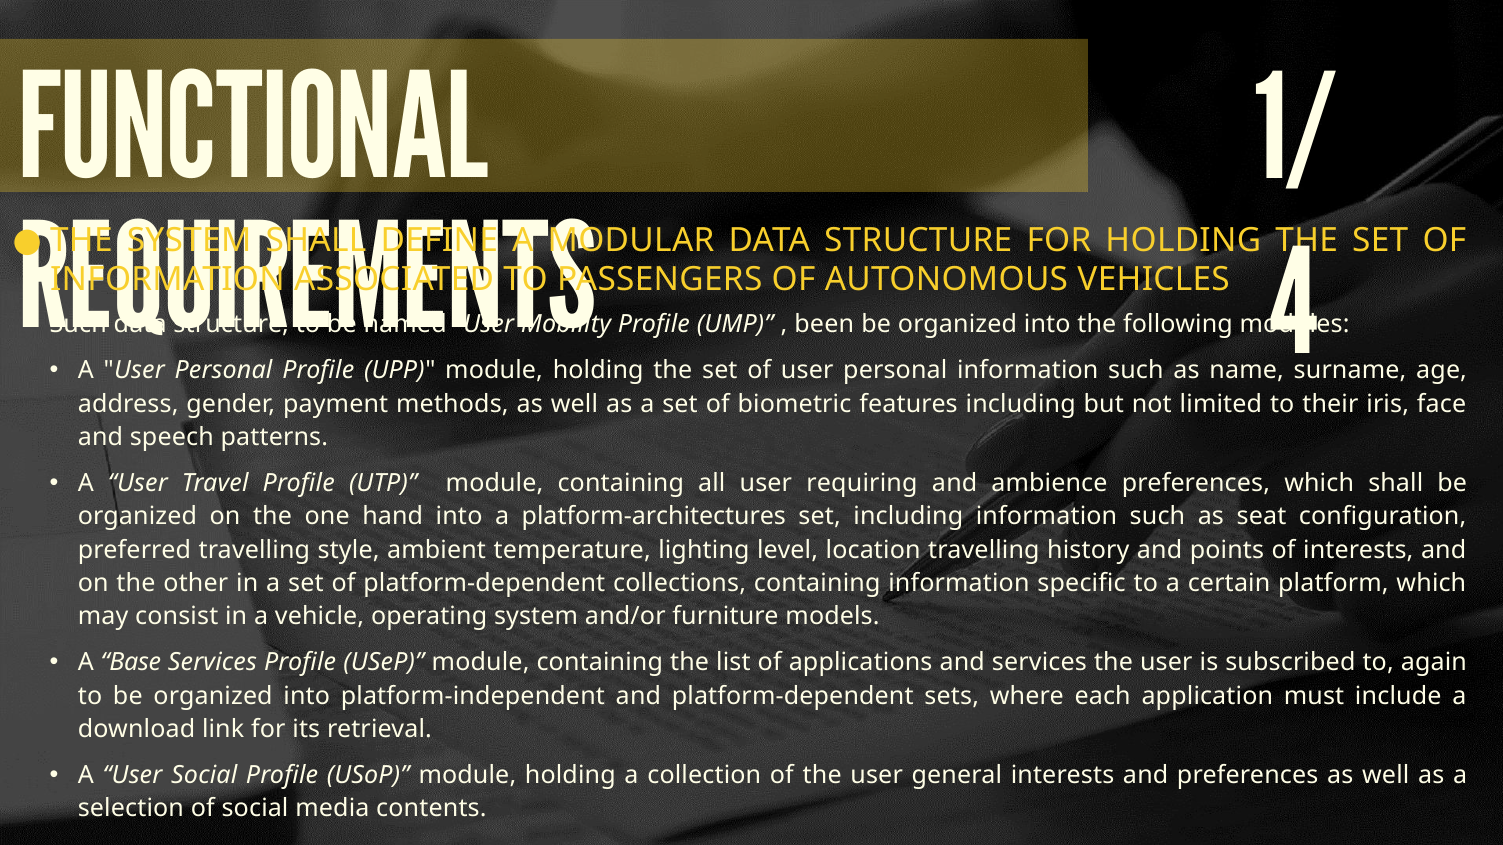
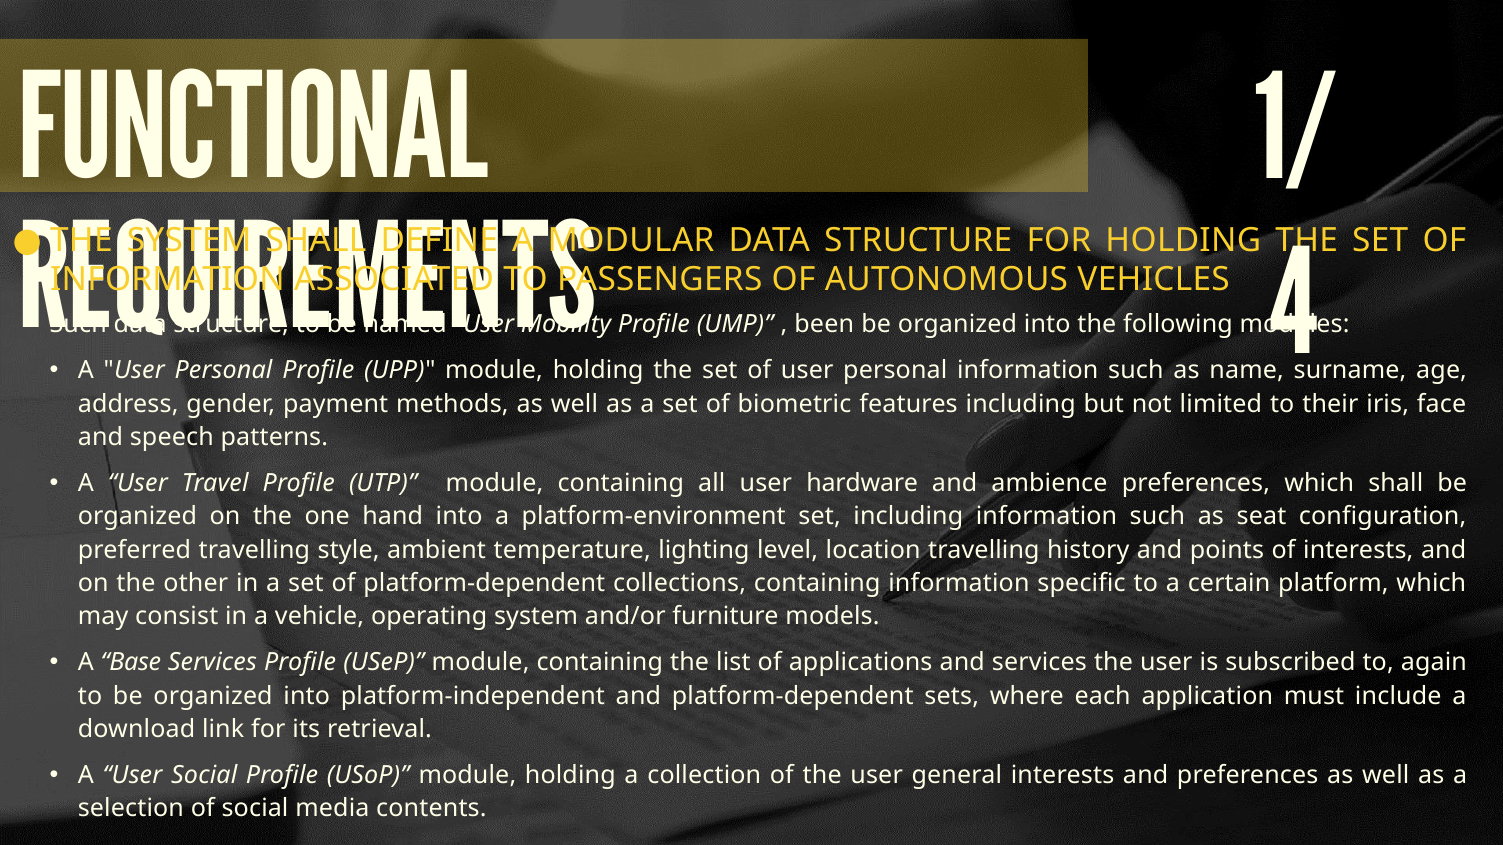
requiring: requiring -> hardware (862, 483)
platform-architectures: platform-architectures -> platform-environment (654, 517)
